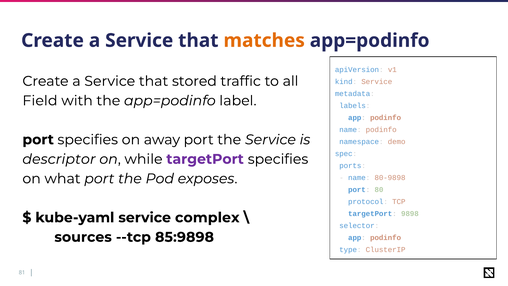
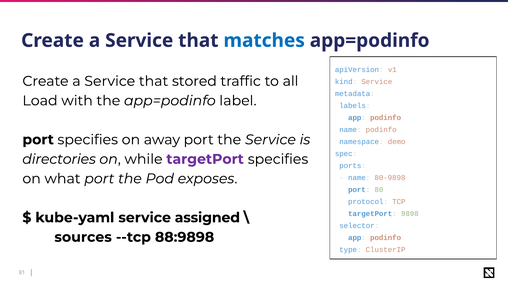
matches colour: orange -> blue (264, 41)
Field: Field -> Load (40, 101)
descriptor: descriptor -> directories (59, 159)
complex: complex -> assigned (207, 217)
85:9898: 85:9898 -> 88:9898 (185, 237)
